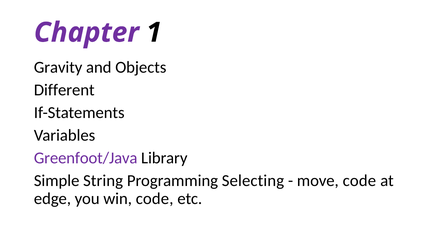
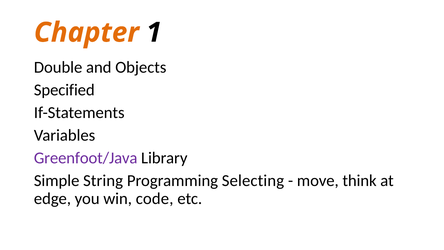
Chapter colour: purple -> orange (86, 32)
Gravity: Gravity -> Double (58, 67)
Different: Different -> Specified (64, 90)
move code: code -> think (359, 180)
